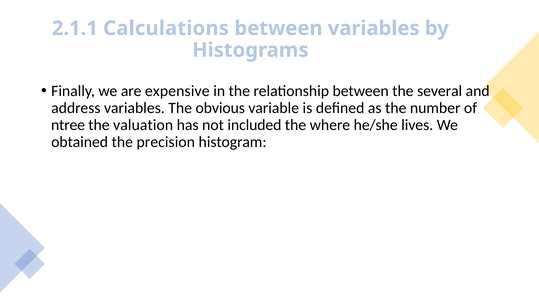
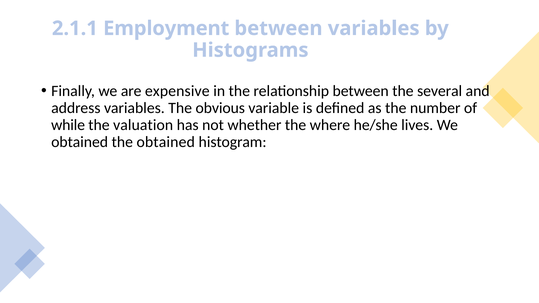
Calculations: Calculations -> Employment (166, 28)
ntree: ntree -> while (68, 125)
included: included -> whether (254, 125)
the precision: precision -> obtained (166, 142)
